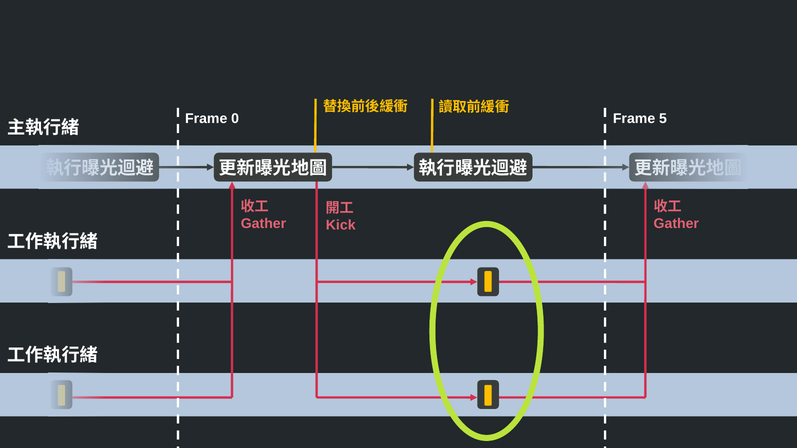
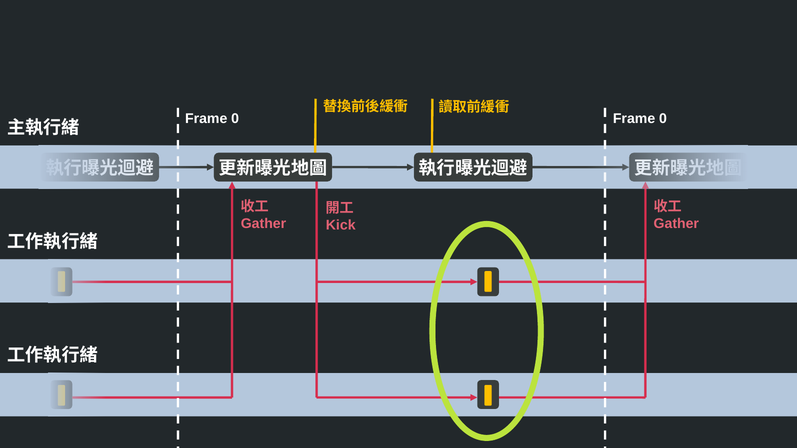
0 Frame 5: 5 -> 0 (663, 119)
